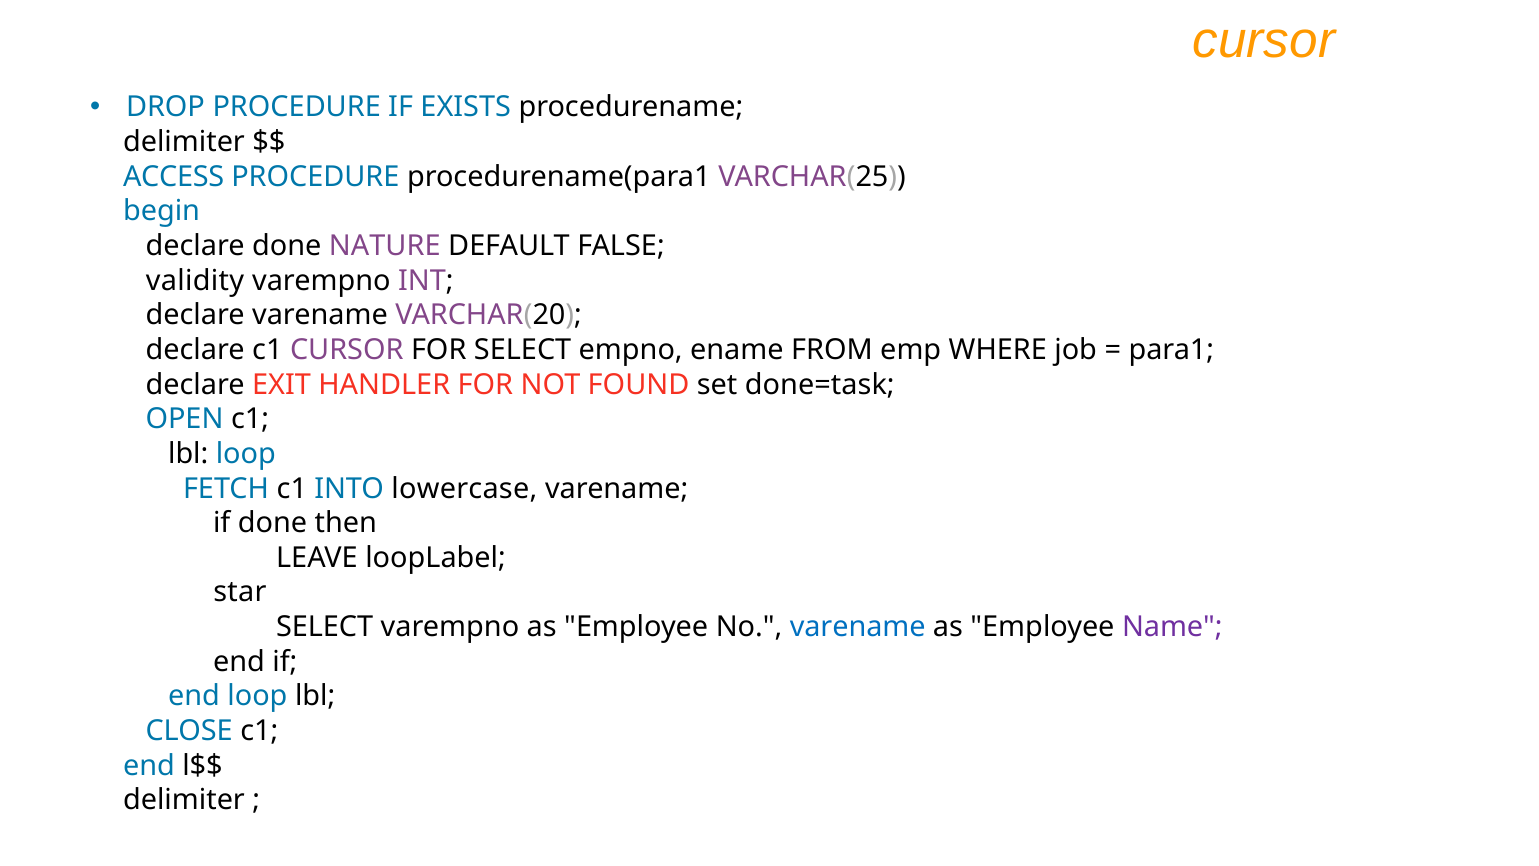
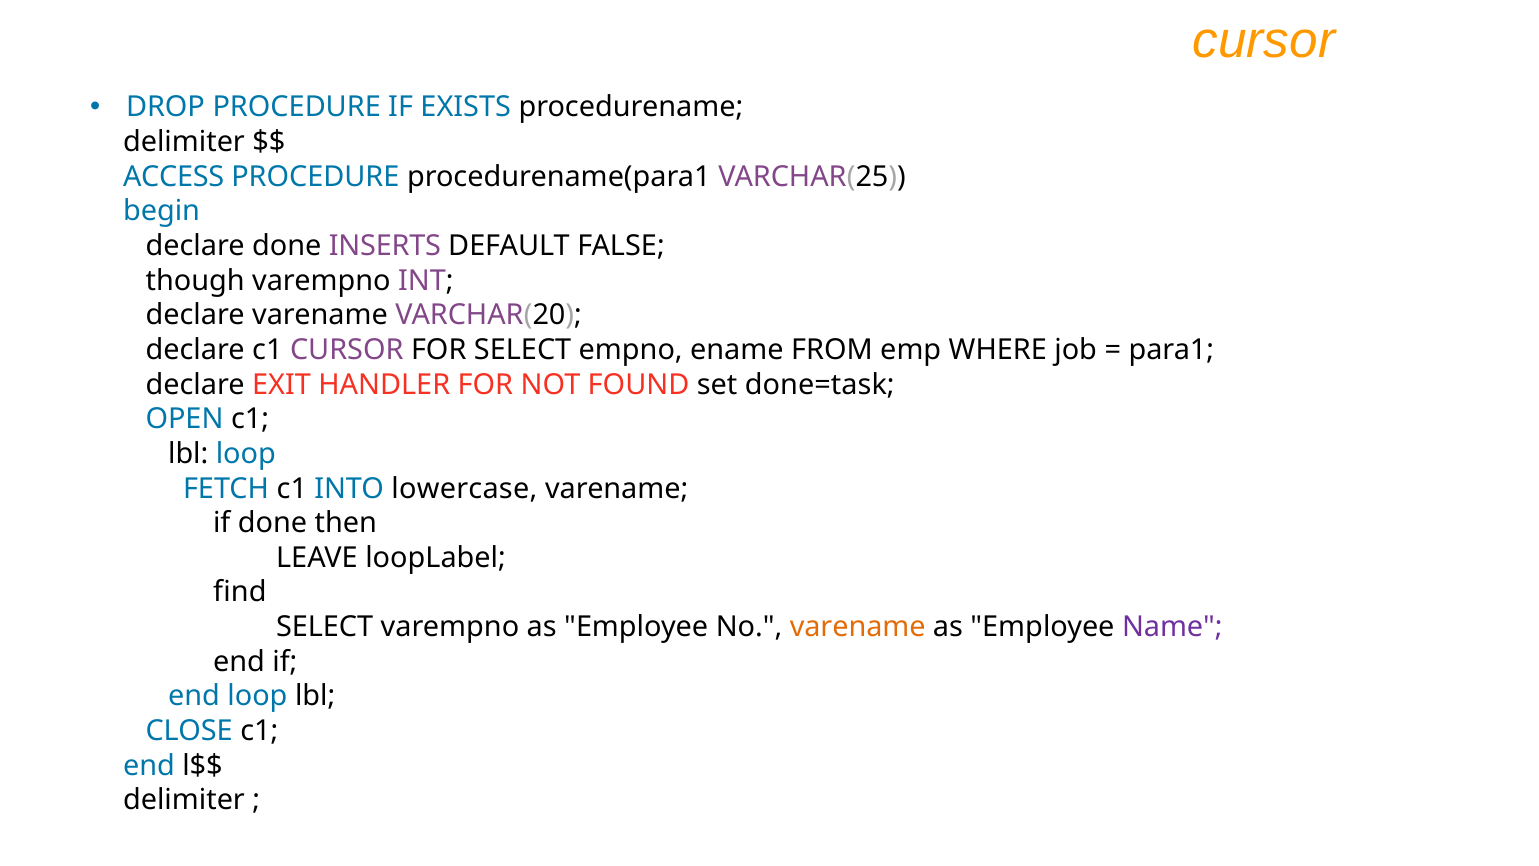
NATURE: NATURE -> INSERTS (385, 246)
validity: validity -> though (195, 281)
star: star -> find (240, 592)
varename colour: blue -> orange (858, 627)
